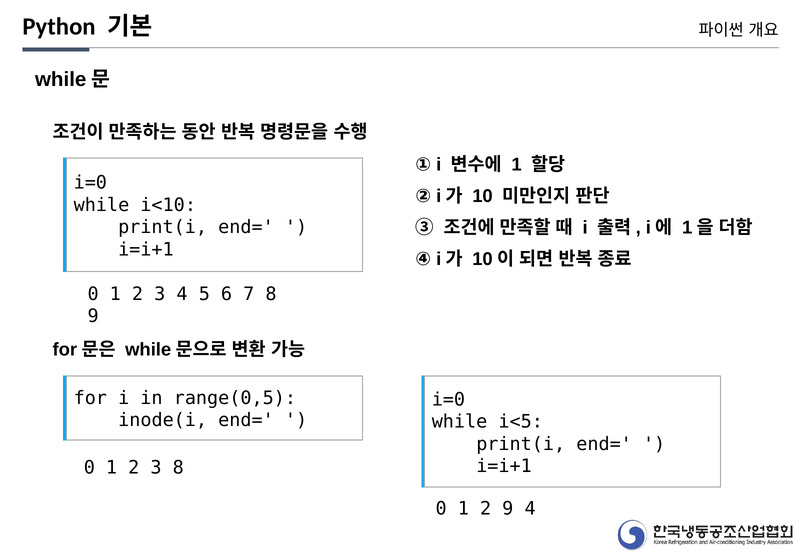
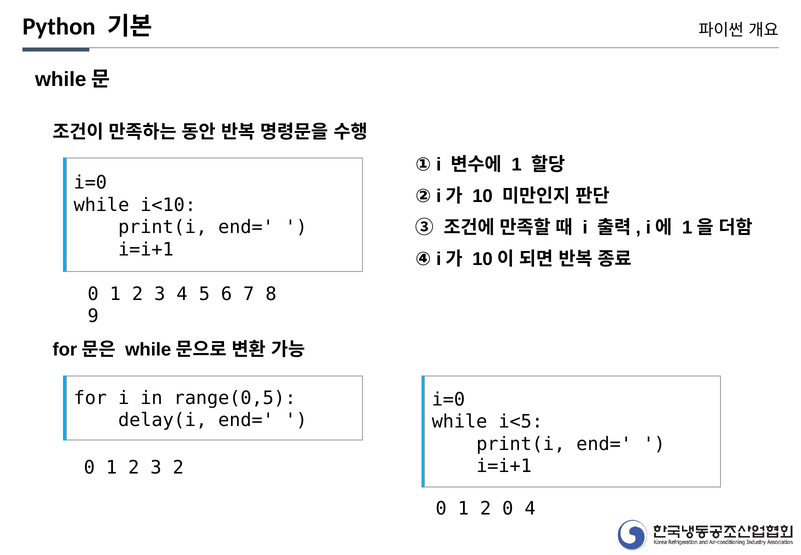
inode(i: inode(i -> delay(i (163, 420)
3 8: 8 -> 2 (178, 467)
1 2 9: 9 -> 0 (508, 508)
